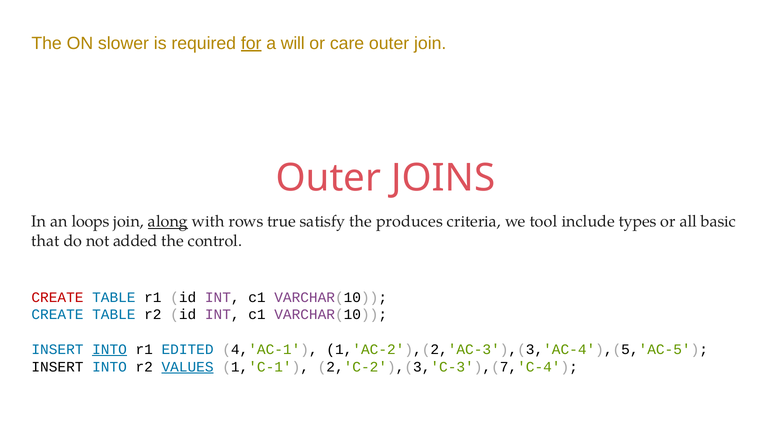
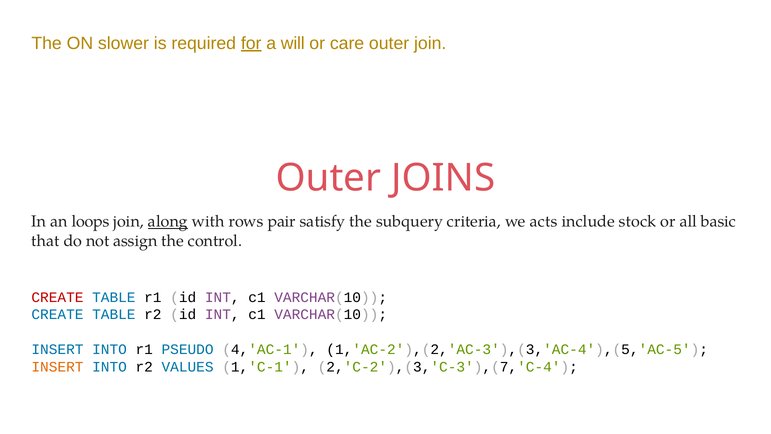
true: true -> pair (282, 221)
produces: produces -> subquery (409, 221)
tool: tool -> acts (544, 221)
types: types -> stock (638, 221)
added: added -> assign (135, 241)
INTO underline: present -> none (110, 349)
EDITED: EDITED -> PSEUDO (188, 349)
INSERT colour: black -> orange (57, 366)
VALUES underline: present -> none (188, 366)
